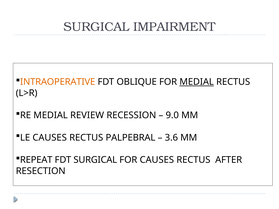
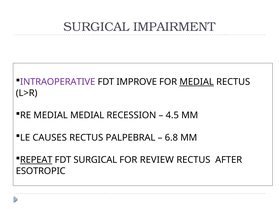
INTRAOPERATIVE colour: orange -> purple (58, 82)
OBLIQUE: OBLIQUE -> IMPROVE (137, 82)
MEDIAL REVIEW: REVIEW -> MEDIAL (87, 115)
9.0: 9.0 -> 4.5 (172, 115)
3.6: 3.6 -> 6.8 (171, 138)
REPEAT underline: none -> present (36, 160)
FOR CAUSES: CAUSES -> REVIEW (157, 160)
RESECTION: RESECTION -> ESOTROPIC (41, 171)
